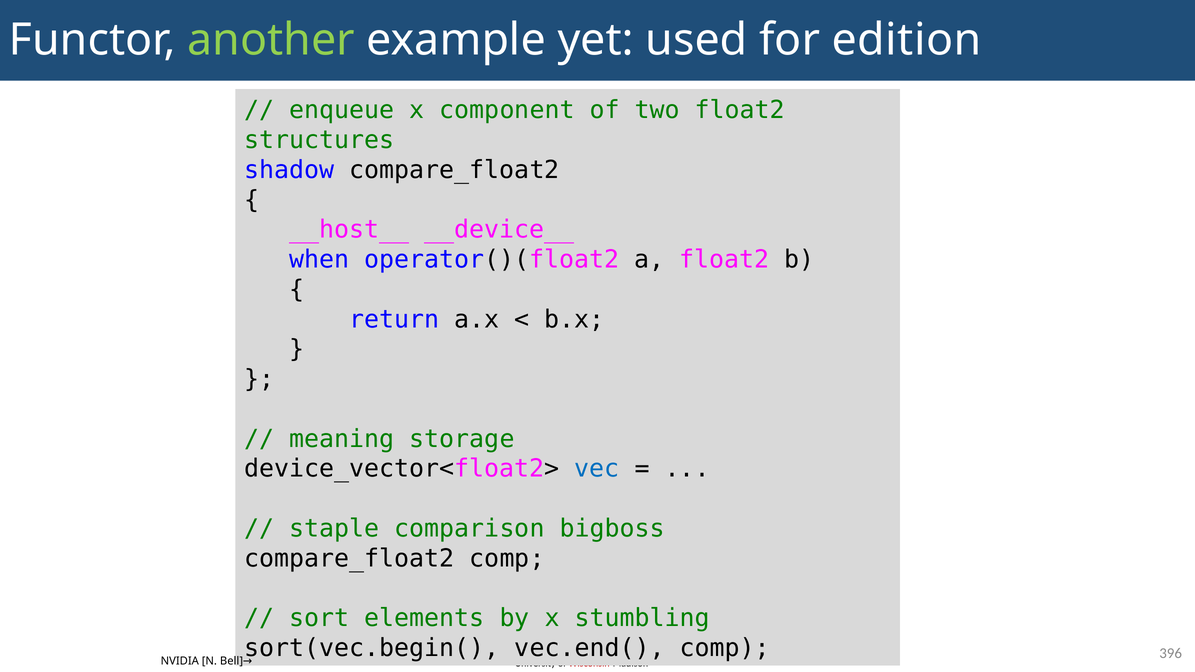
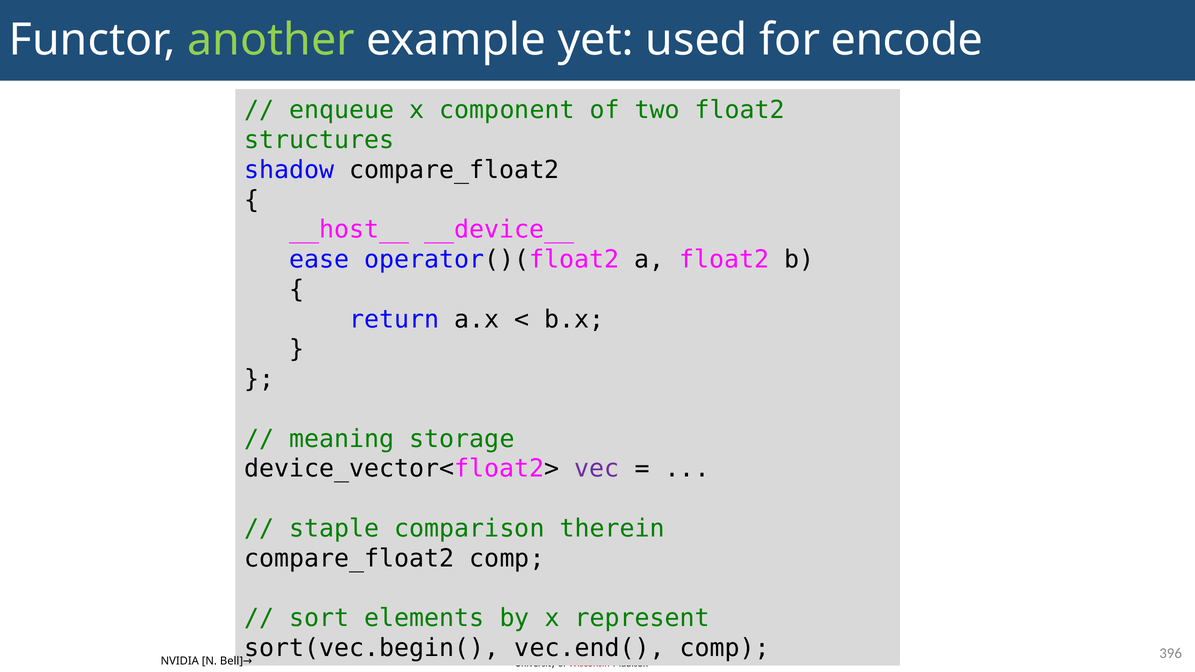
edition: edition -> encode (907, 40)
when: when -> ease (319, 260)
vec colour: blue -> purple (597, 469)
bigboss: bigboss -> therein (612, 529)
stumbling: stumbling -> represent (642, 618)
